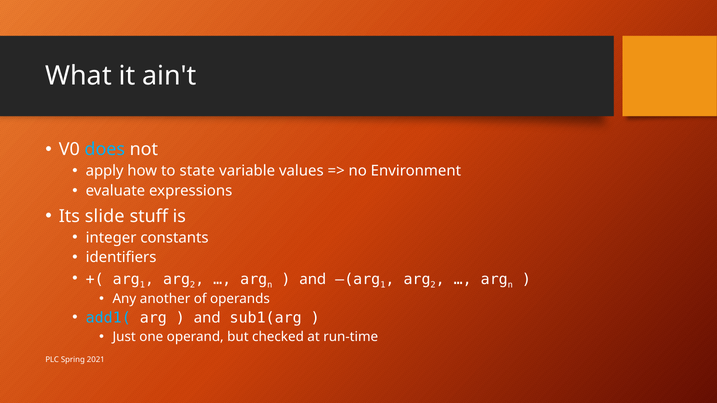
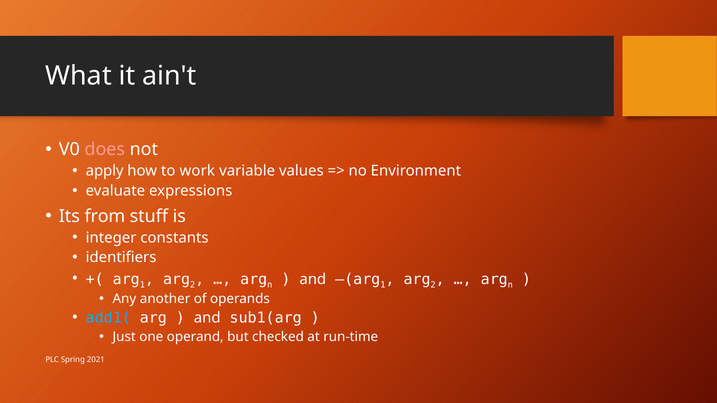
does colour: light blue -> pink (105, 150)
state: state -> work (197, 171)
slide: slide -> from (105, 216)
